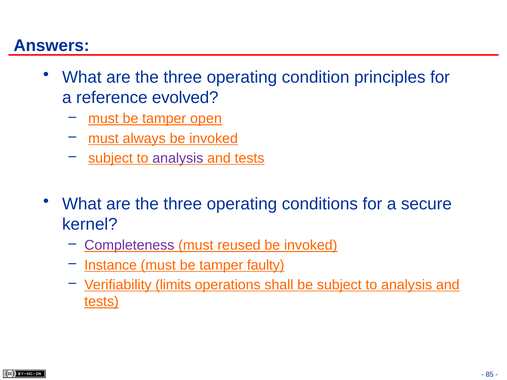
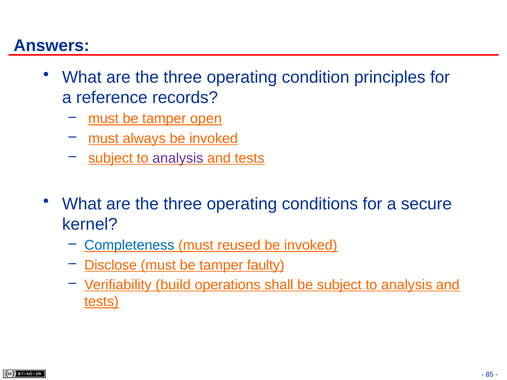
evolved: evolved -> records (185, 98)
Completeness colour: purple -> blue (129, 245)
Instance: Instance -> Disclose (111, 265)
limits: limits -> build (173, 285)
